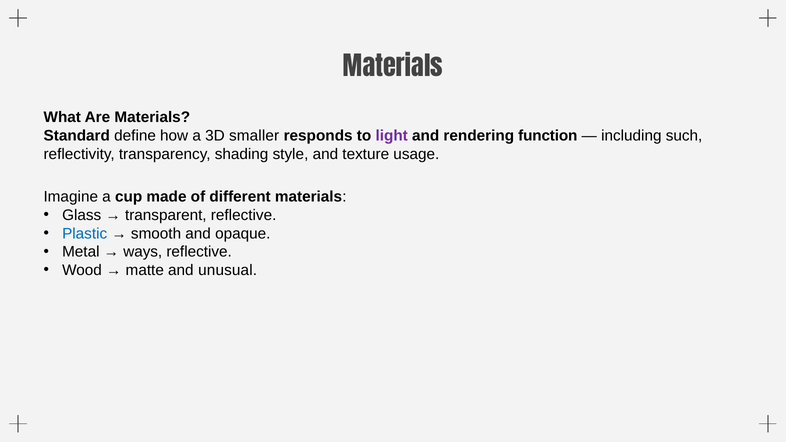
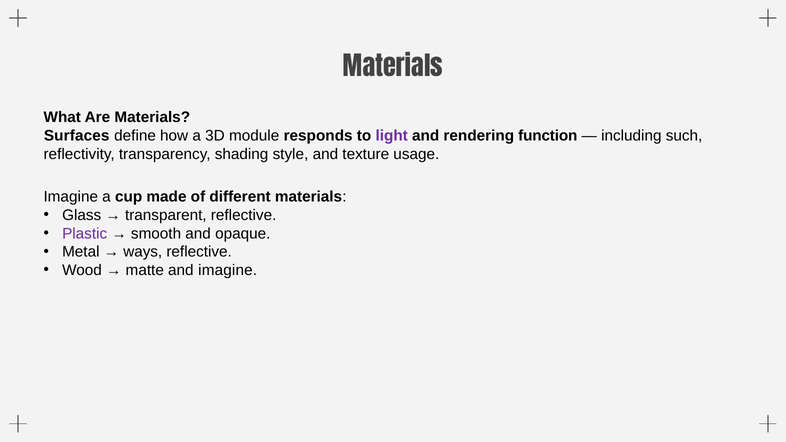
Standard: Standard -> Surfaces (77, 136)
smaller: smaller -> module (254, 136)
Plastic colour: blue -> purple (85, 234)
and unusual: unusual -> imagine (228, 270)
